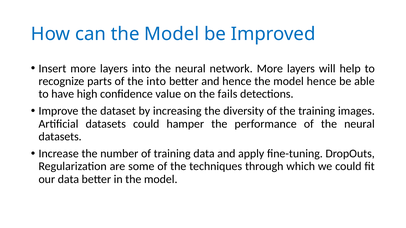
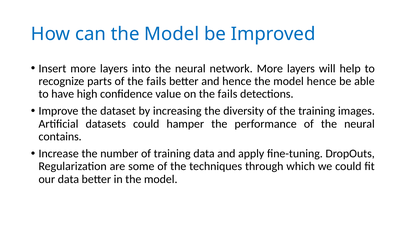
of the into: into -> fails (156, 81)
datasets: datasets -> contains (60, 137)
